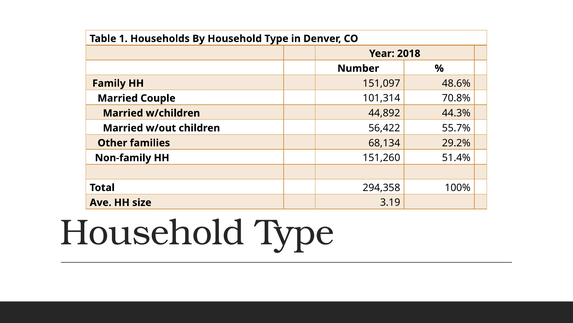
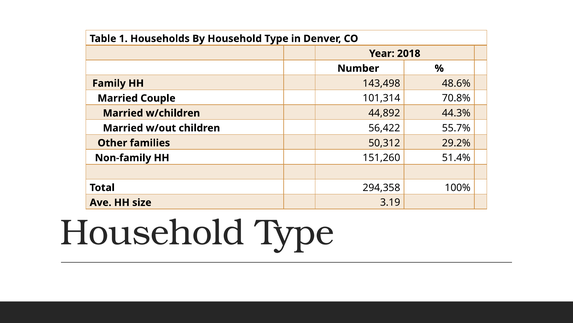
151,097: 151,097 -> 143,498 (381, 83)
68,134: 68,134 -> 50,312 (384, 143)
